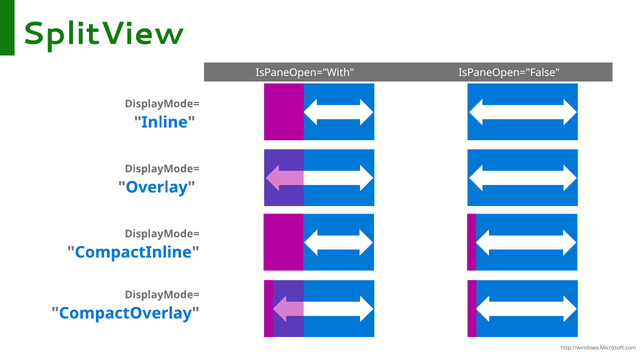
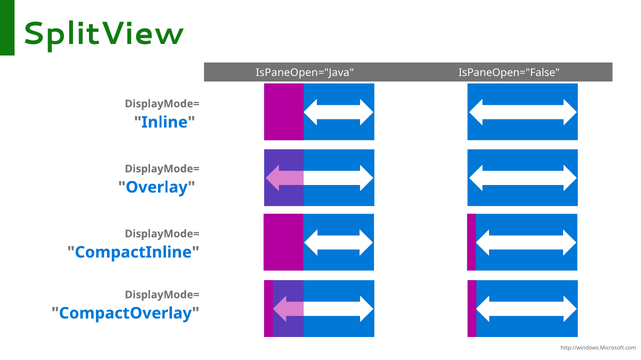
IsPaneOpen="With: IsPaneOpen="With -> IsPaneOpen="Java (305, 73)
